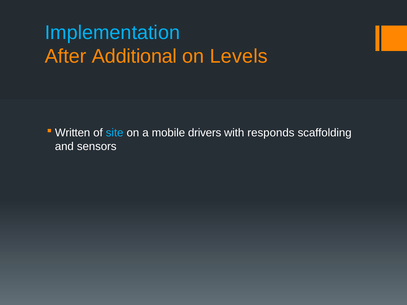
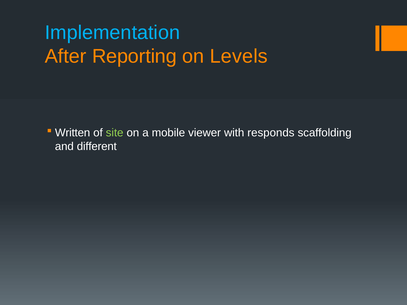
Additional: Additional -> Reporting (134, 56)
site colour: light blue -> light green (115, 133)
drivers: drivers -> viewer (205, 133)
sensors: sensors -> different (97, 146)
